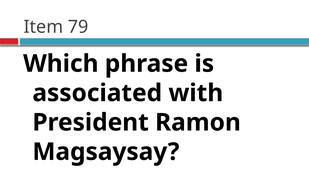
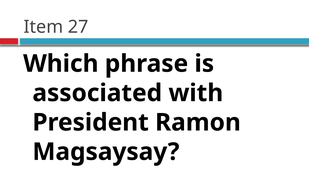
79: 79 -> 27 (78, 27)
